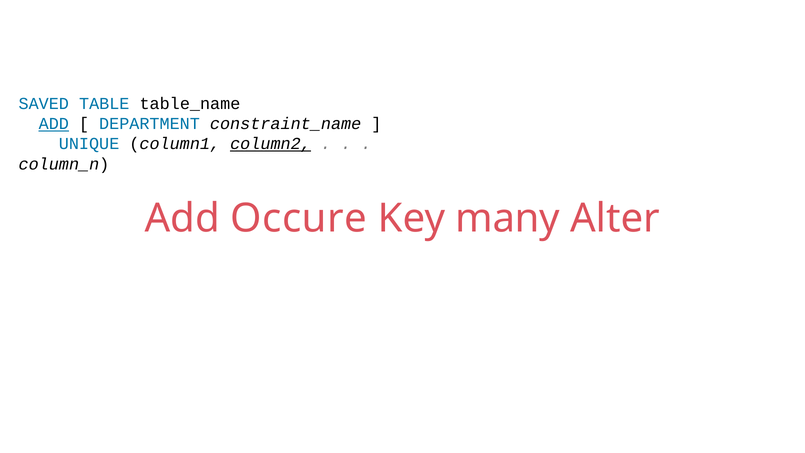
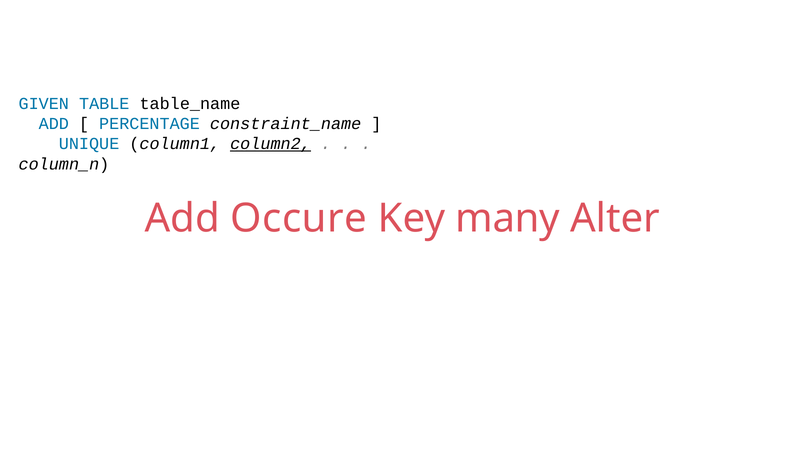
SAVED: SAVED -> GIVEN (44, 104)
ADD underline: present -> none (54, 124)
DEPARTMENT: DEPARTMENT -> PERCENTAGE (149, 124)
